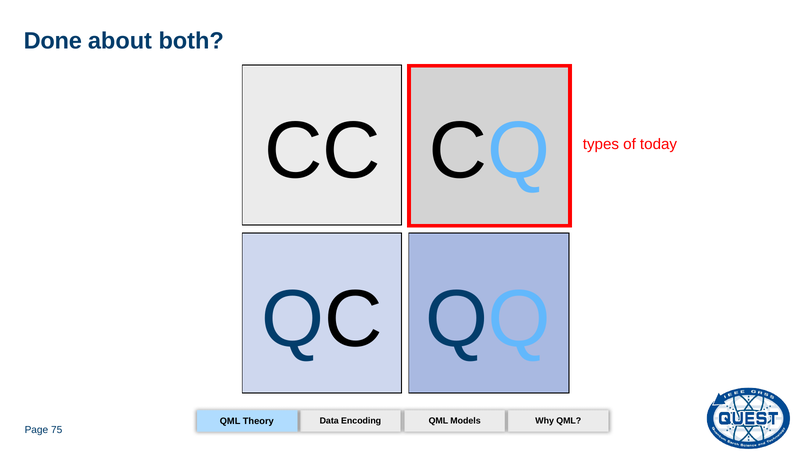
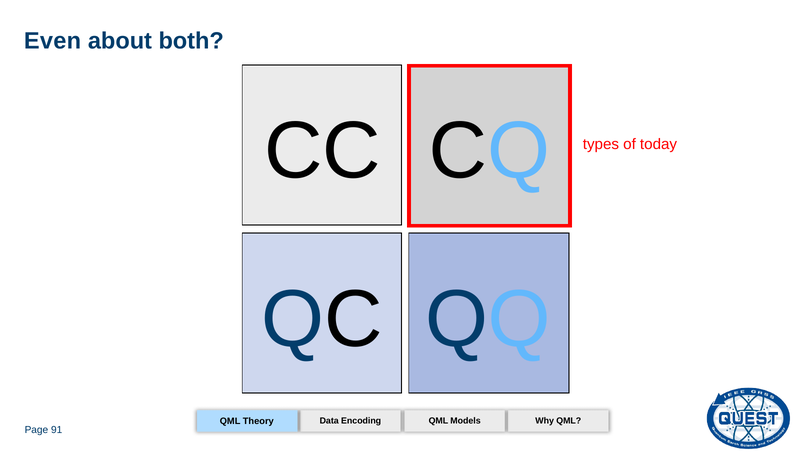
Done: Done -> Even (53, 41)
75: 75 -> 91 (57, 430)
